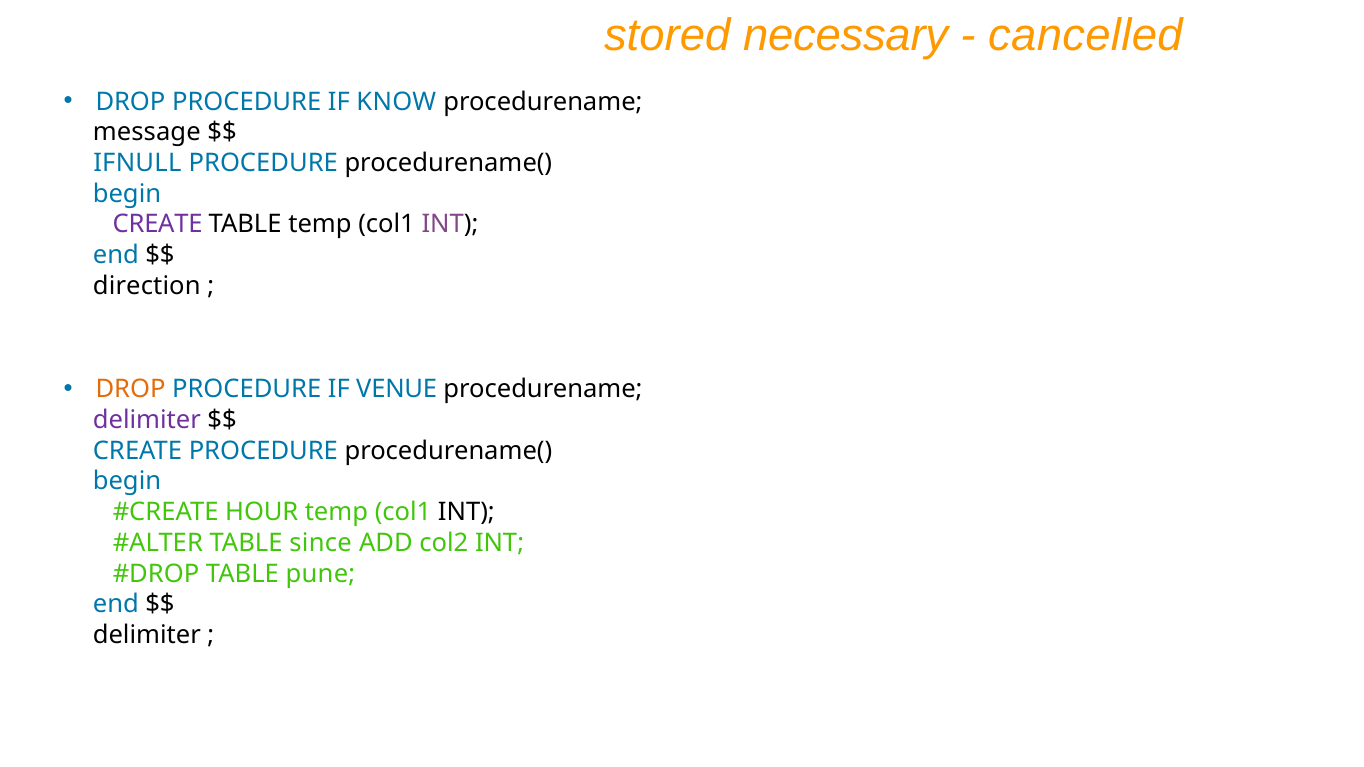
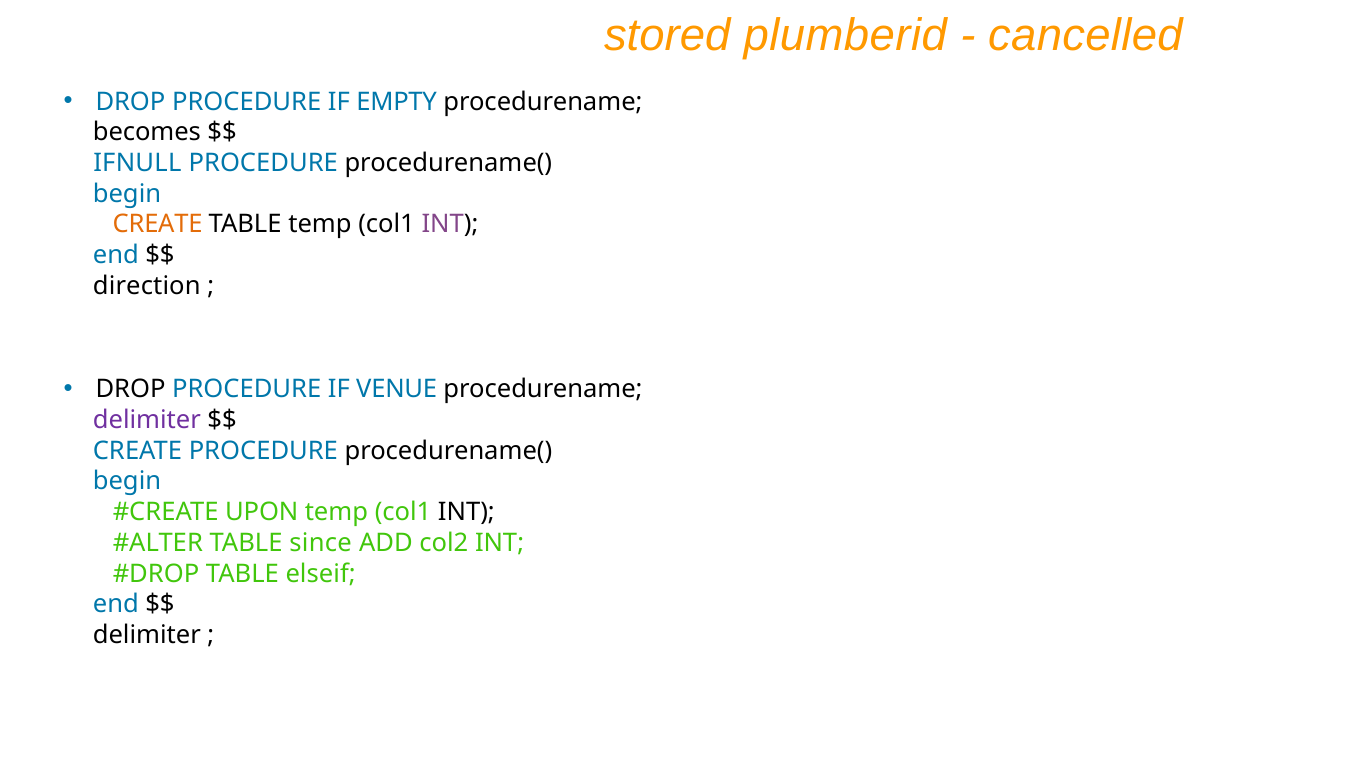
necessary: necessary -> plumberid (845, 35)
KNOW: KNOW -> EMPTY (397, 102)
message: message -> becomes (147, 132)
CREATE colour: purple -> orange (158, 225)
DROP colour: orange -> black (131, 390)
HOUR: HOUR -> UPON (262, 512)
pune: pune -> elseif (321, 574)
